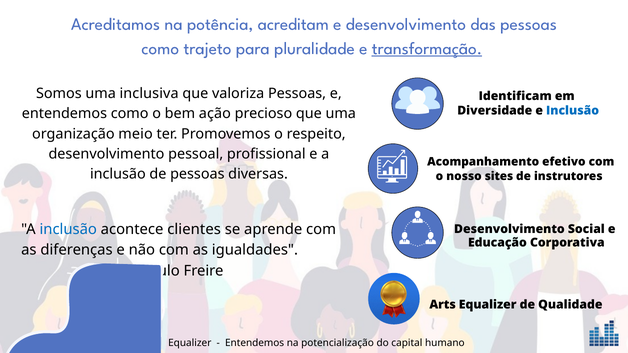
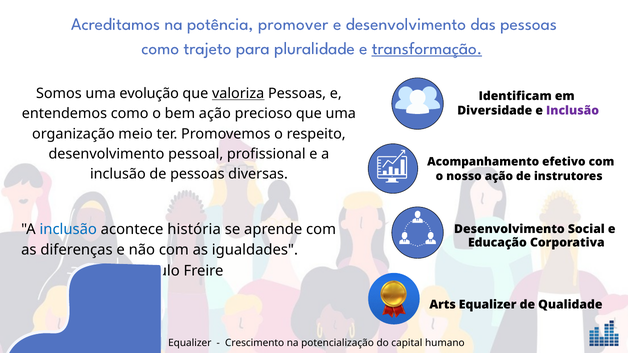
acreditam: acreditam -> promover (293, 24)
inclusiva: inclusiva -> evolução (149, 94)
valoriza underline: none -> present (238, 94)
Inclusão colour: blue -> purple (573, 111)
nosso sites: sites -> ação (499, 176)
clientes: clientes -> história (194, 229)
Entendemos: Entendemos -> Crescimento (255, 343)
